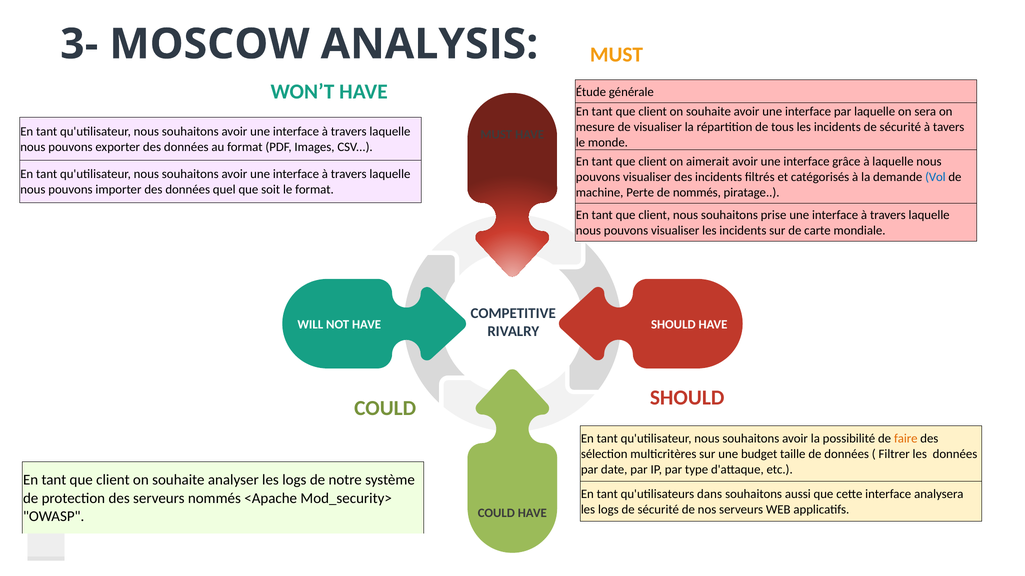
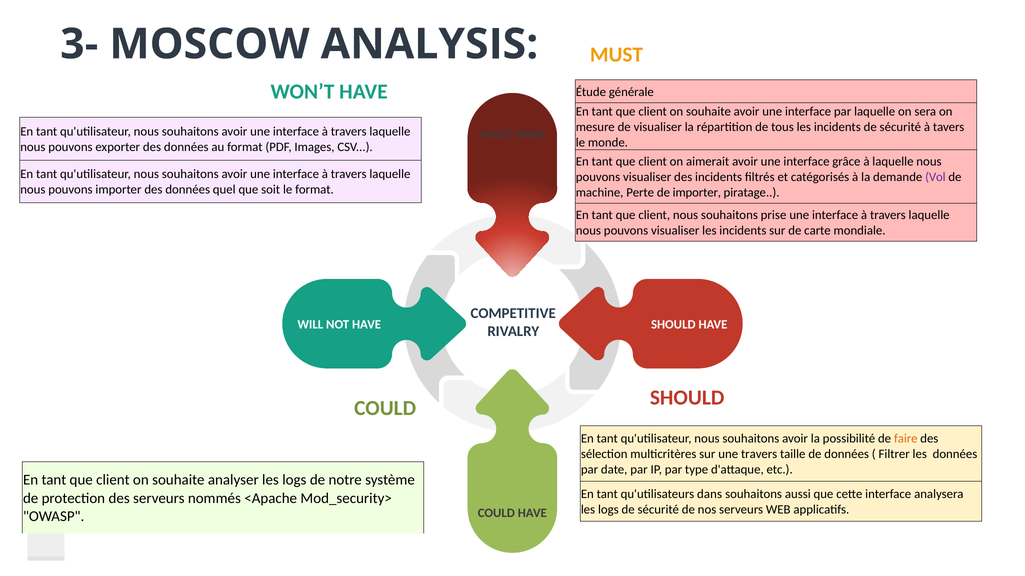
Vol colour: blue -> purple (935, 177)
de nommés: nommés -> importer (697, 193)
une budget: budget -> travers (759, 454)
